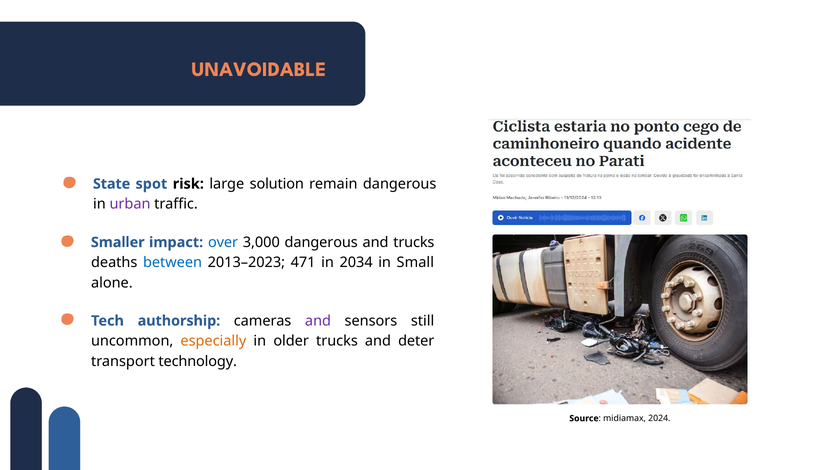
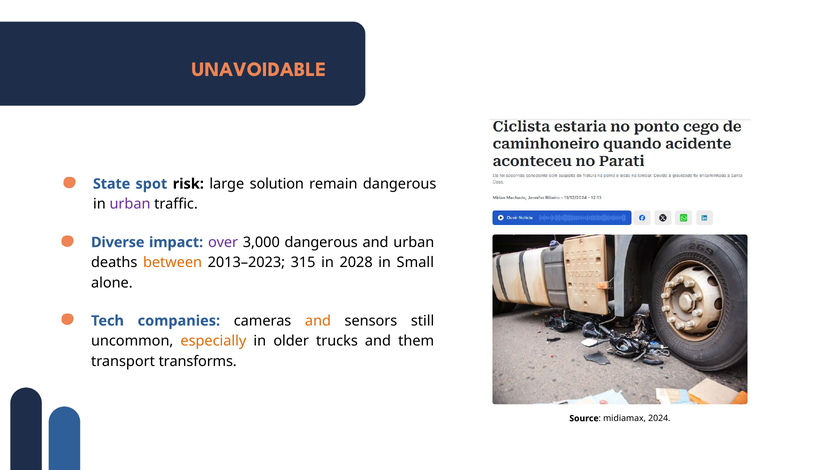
Smaller: Smaller -> Diverse (118, 242)
over colour: blue -> purple (223, 242)
and trucks: trucks -> urban (414, 242)
between colour: blue -> orange (173, 263)
471: 471 -> 315 (303, 263)
2034: 2034 -> 2028 (356, 263)
authorship: authorship -> companies (179, 321)
and colour: purple -> orange (318, 321)
deter: deter -> them (416, 341)
technology: technology -> transforms (198, 362)
